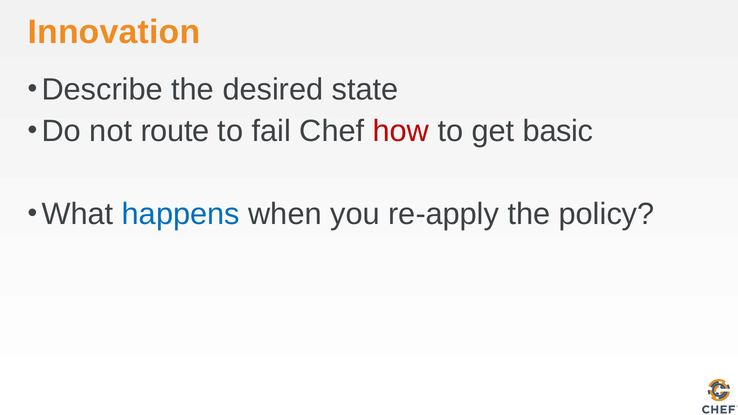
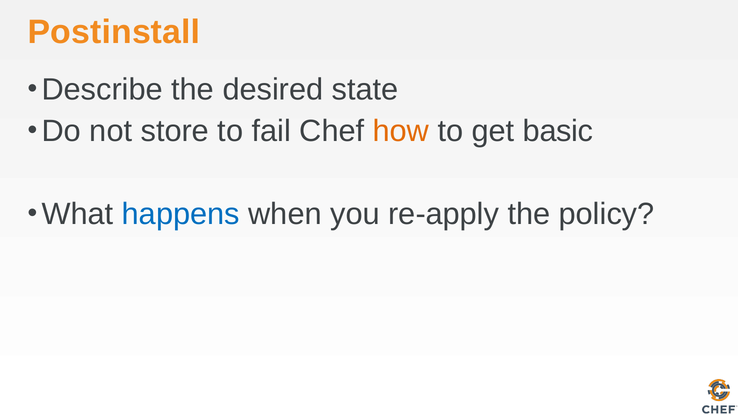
Innovation: Innovation -> Postinstall (114, 32)
route: route -> store (175, 131)
how colour: red -> orange (401, 131)
